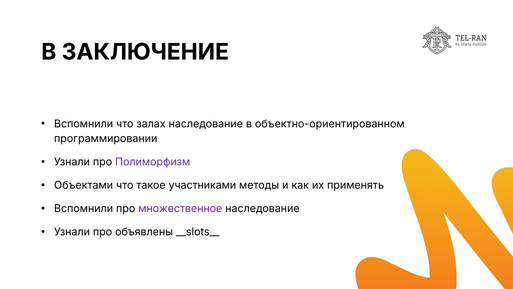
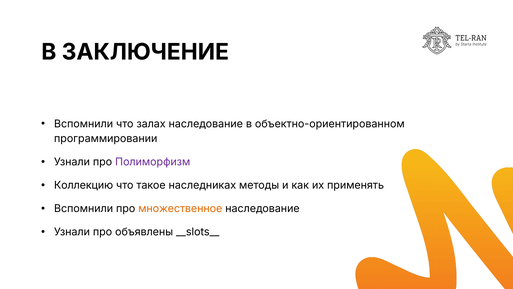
Объектами: Объектами -> Коллекцию (84, 185)
участниками: участниками -> наследниках (202, 185)
множественное colour: purple -> orange (180, 208)
